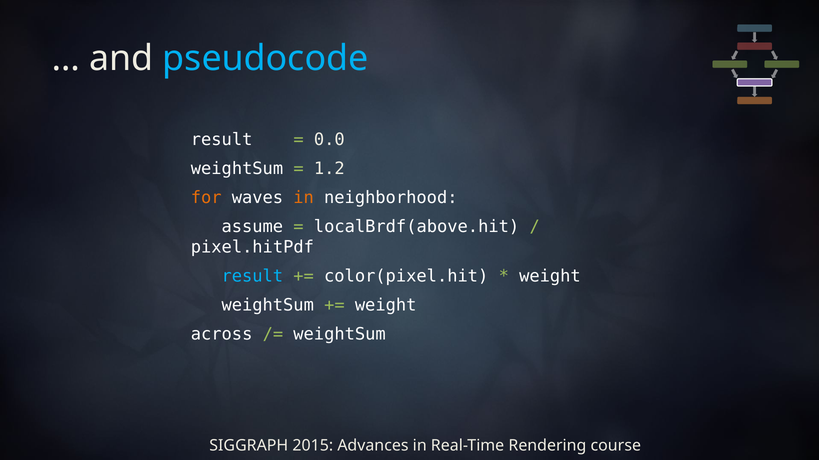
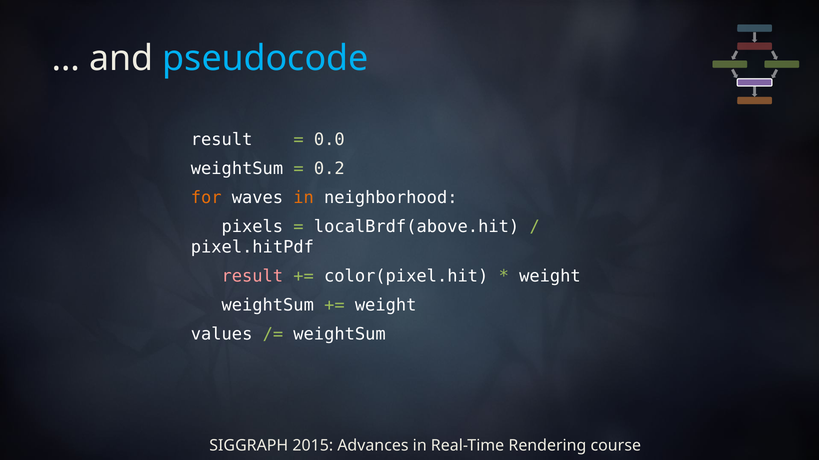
1.2: 1.2 -> 0.2 (329, 169)
assume: assume -> pixels (252, 227)
result colour: light blue -> pink (252, 277)
across: across -> values (222, 335)
